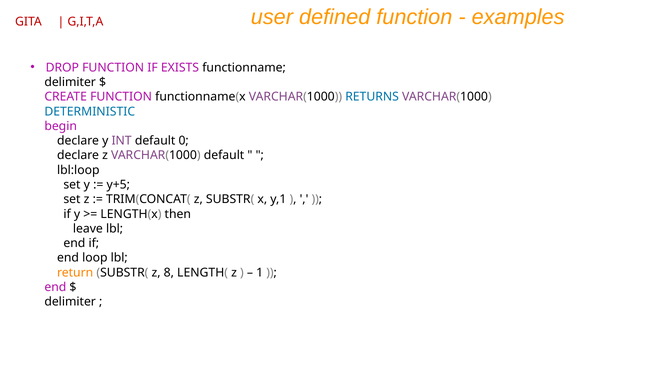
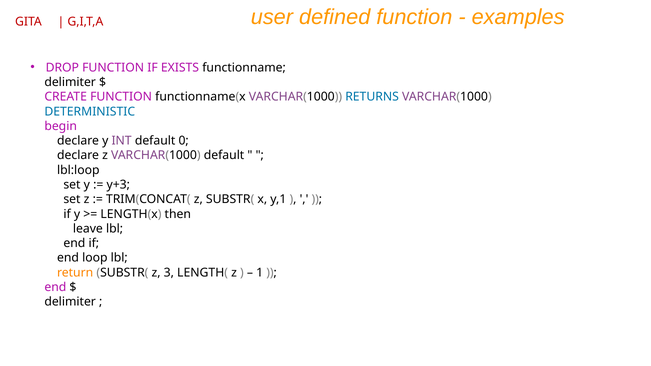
y+5: y+5 -> y+3 (118, 185)
8: 8 -> 3 (169, 273)
